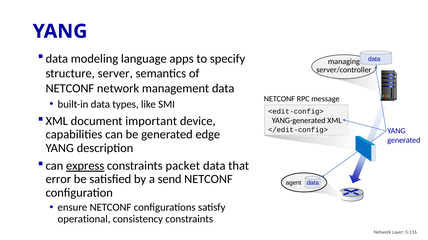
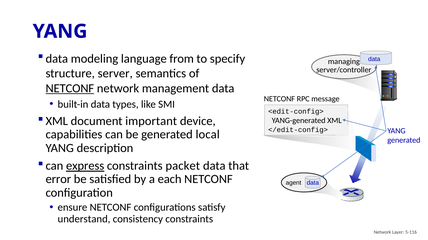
apps: apps -> from (182, 59)
NETCONF underline: none -> present (70, 89)
edge: edge -> local (208, 135)
send: send -> each (170, 180)
operational: operational -> understand (84, 220)
